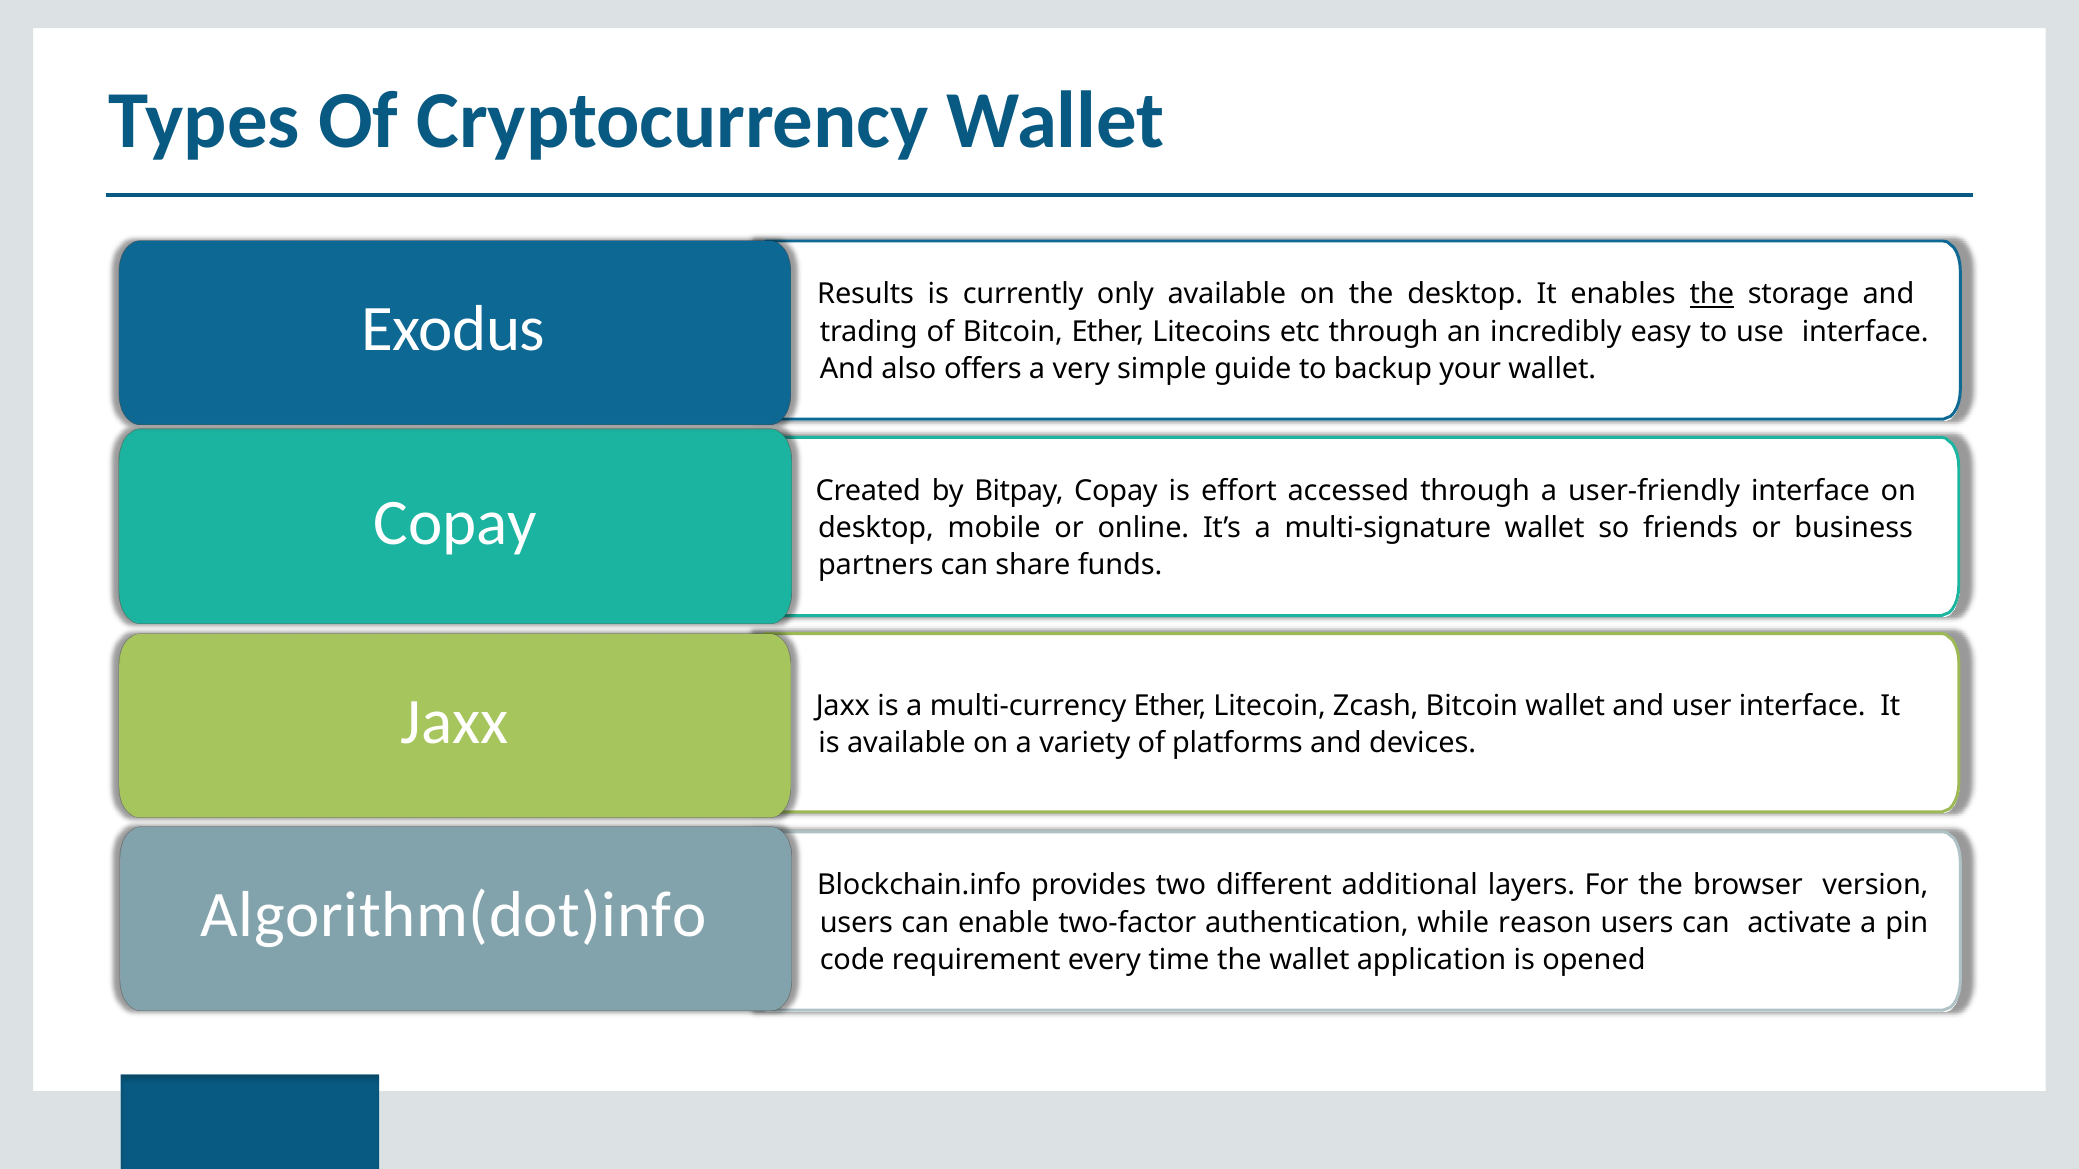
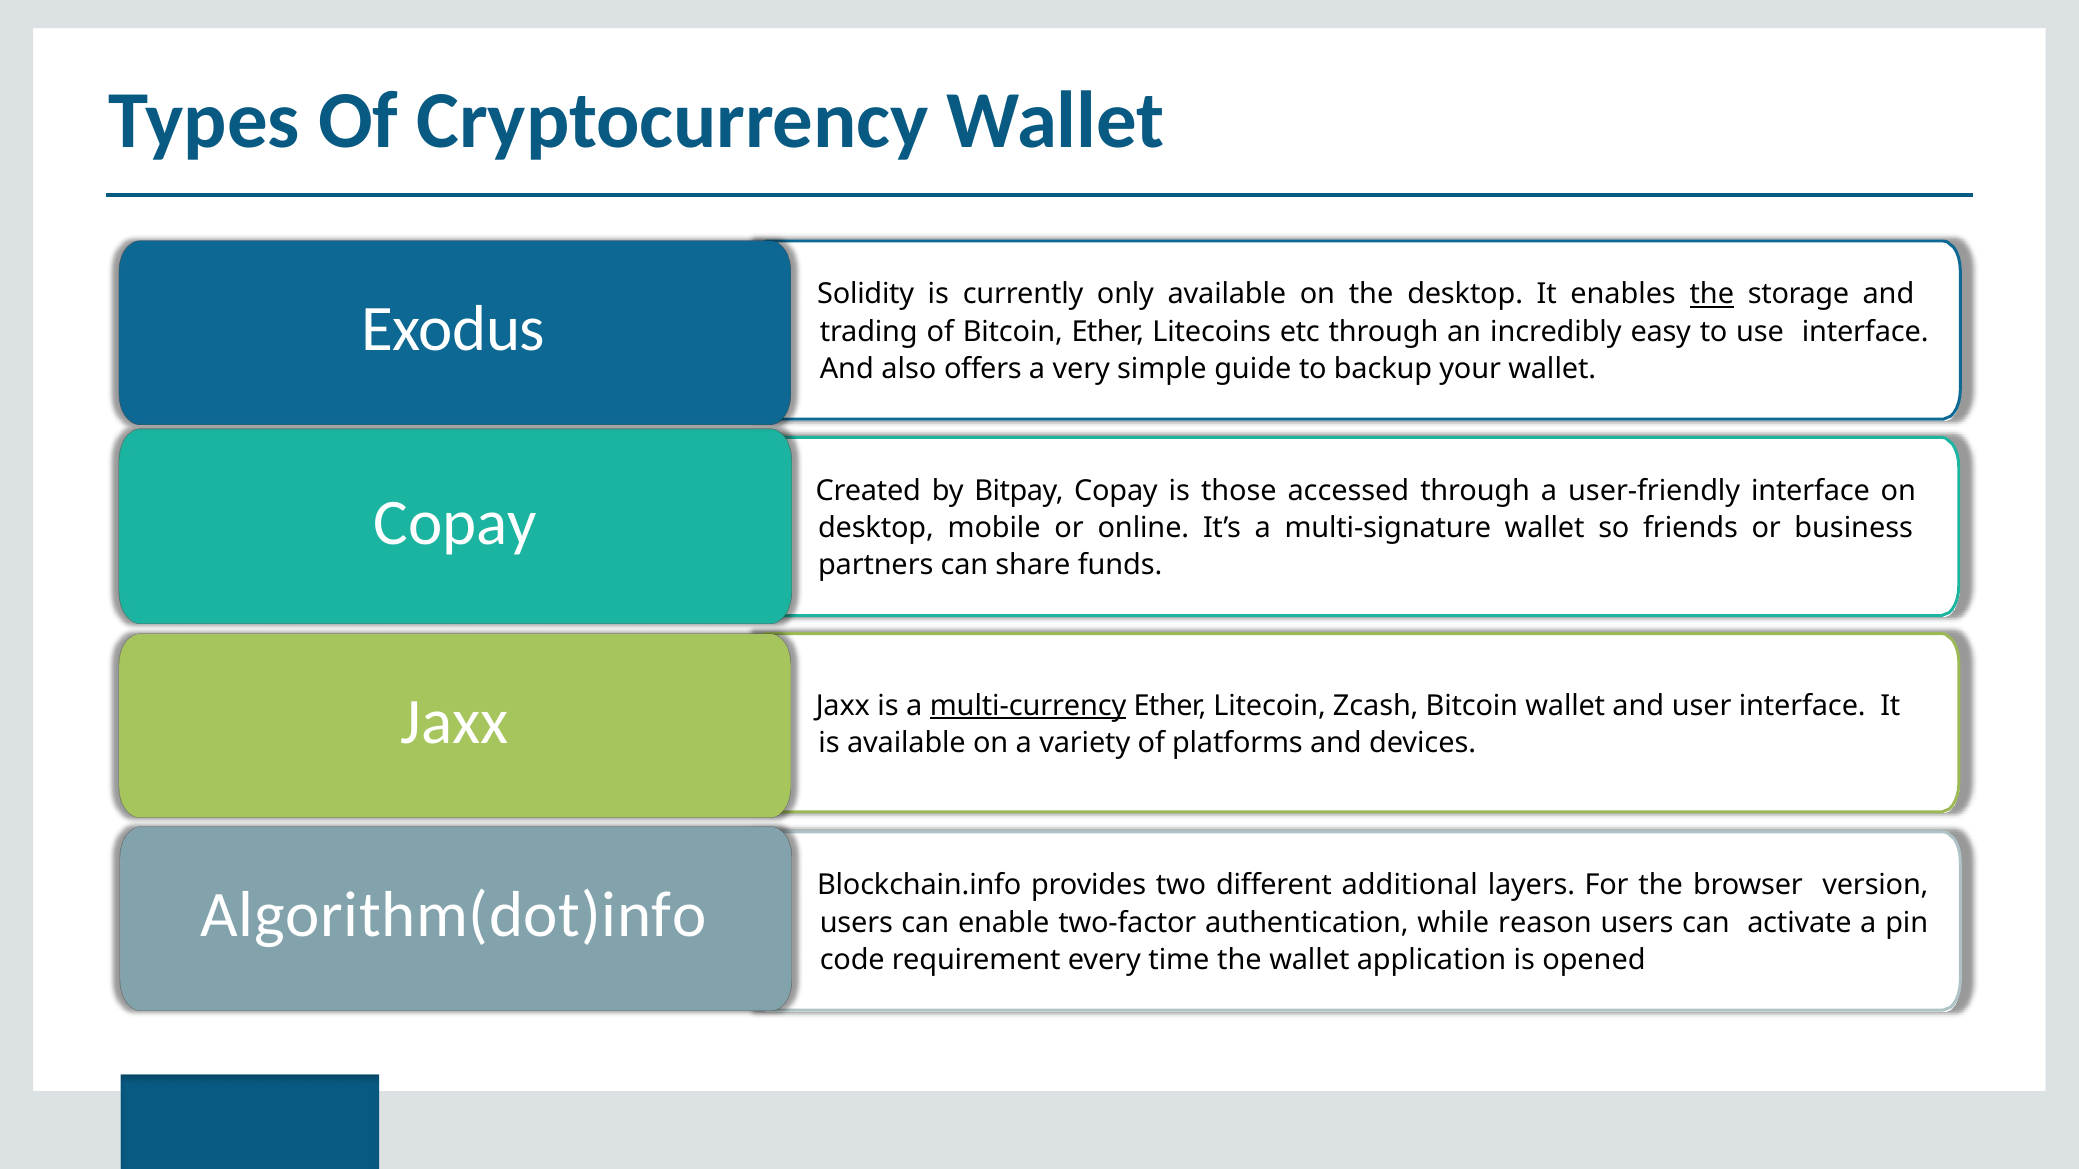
Results: Results -> Solidity (866, 294)
effort: effort -> those (1239, 491)
multi-currency underline: none -> present (1028, 706)
